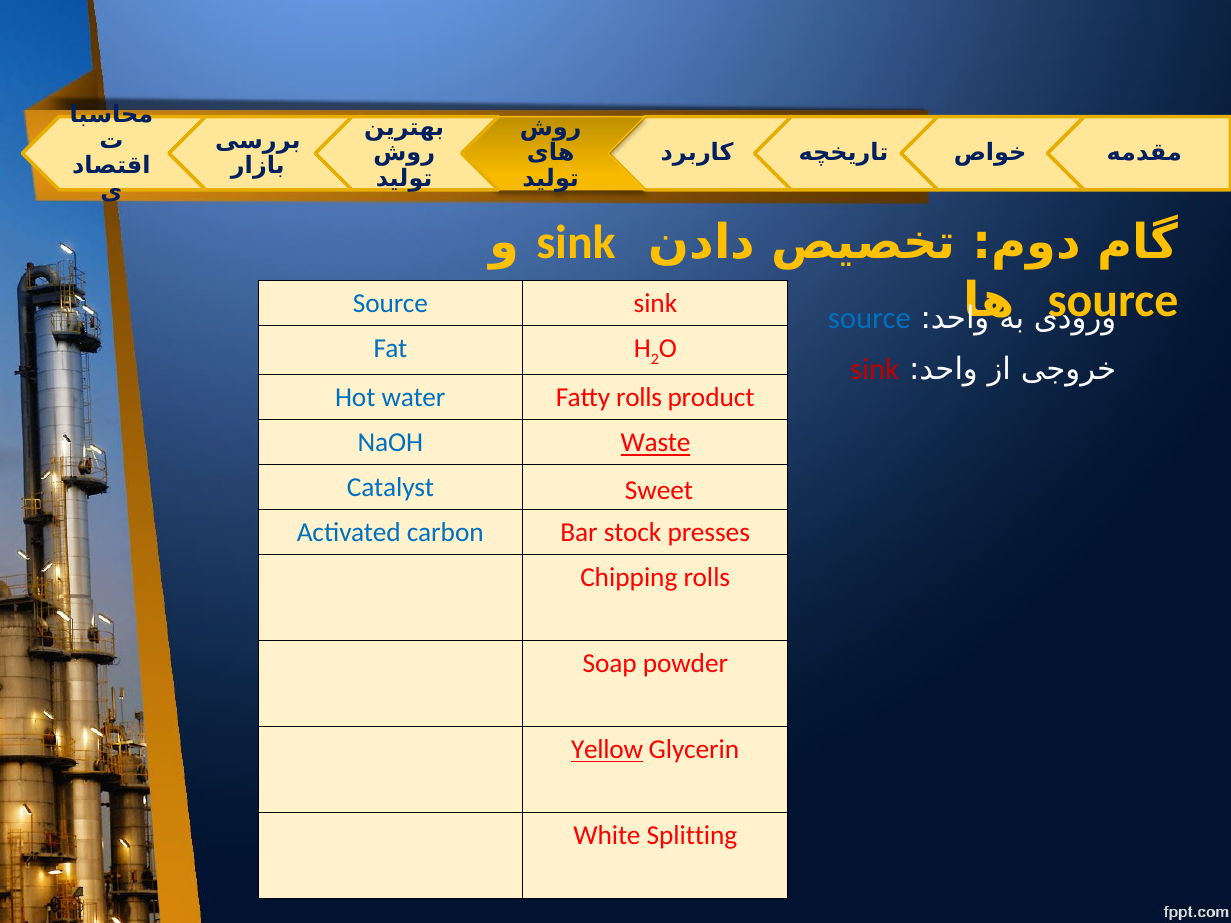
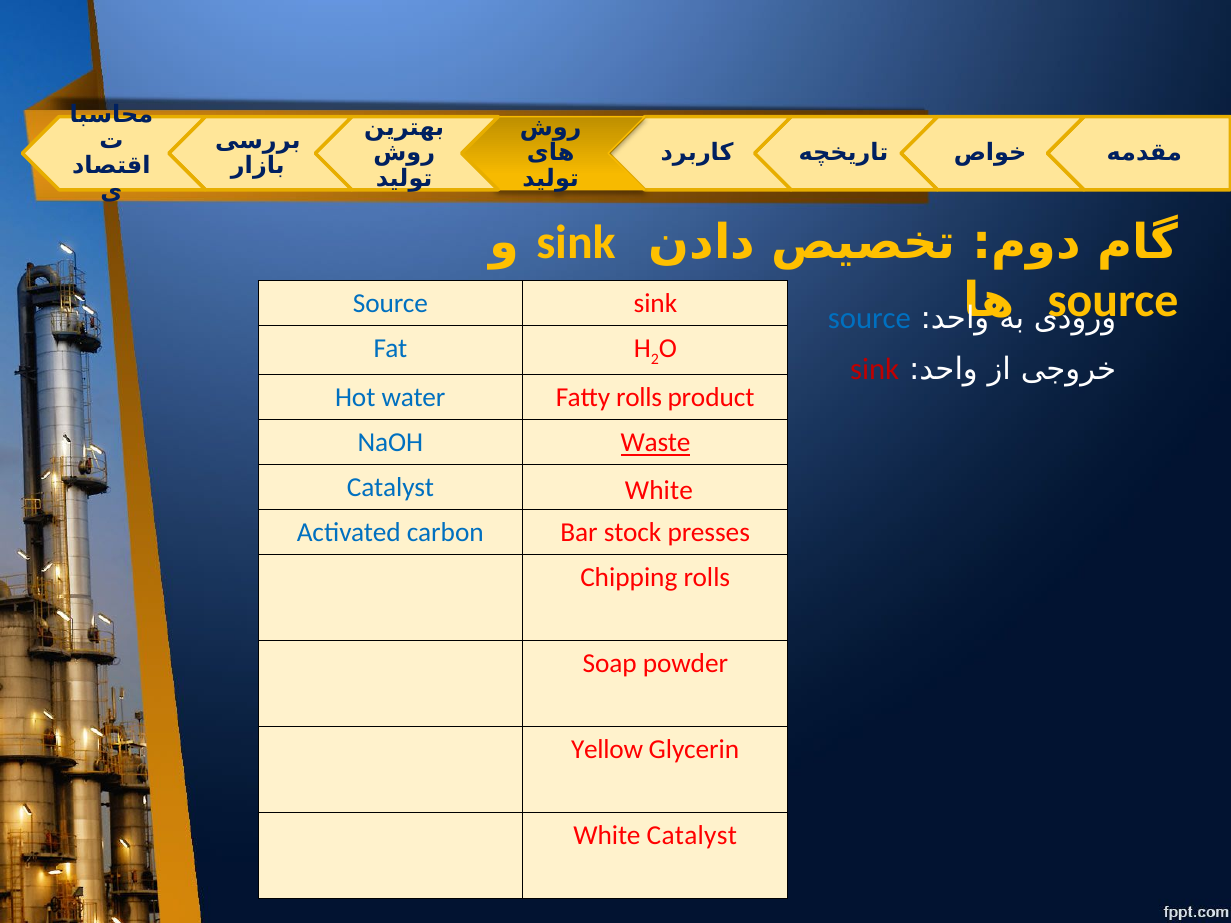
Catalyst Sweet: Sweet -> White (659, 491)
Yellow underline: present -> none (607, 750)
White Splitting: Splitting -> Catalyst (692, 836)
